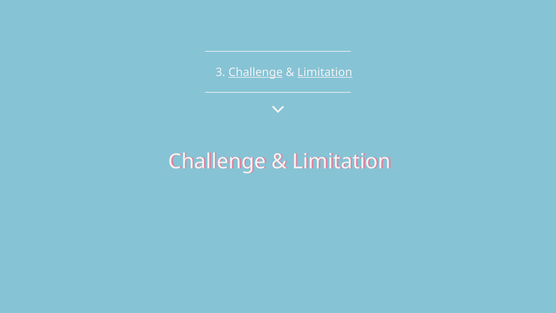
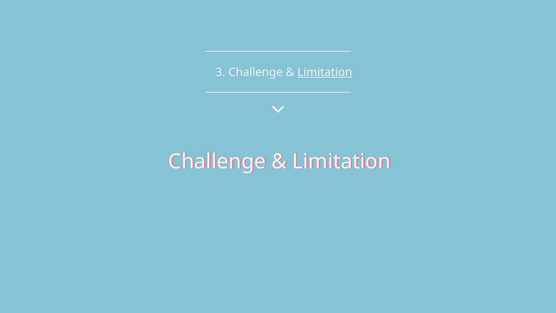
Challenge underline: present -> none (256, 72)
